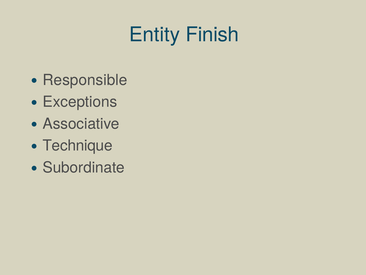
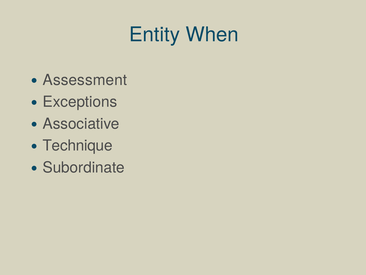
Finish: Finish -> When (212, 35)
Responsible: Responsible -> Assessment (85, 80)
